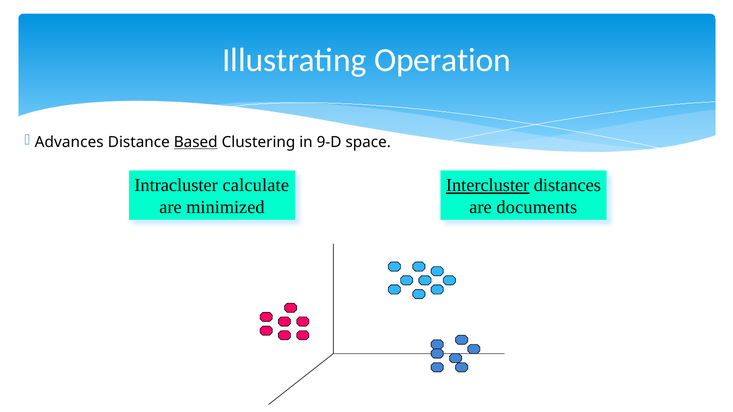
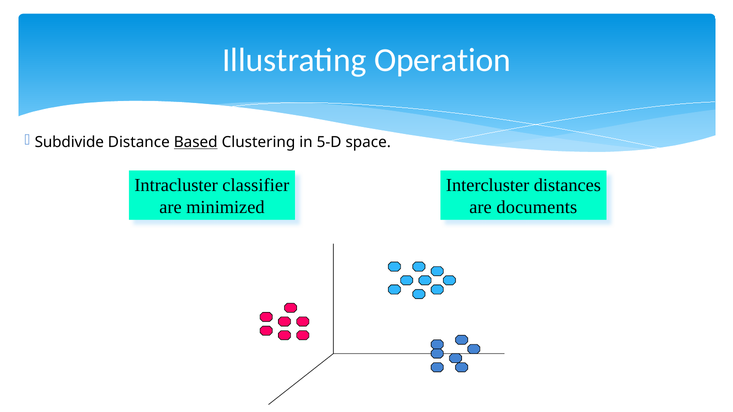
Advances: Advances -> Subdivide (69, 142)
9-D: 9-D -> 5-D (329, 142)
calculate: calculate -> classifier (256, 186)
Intercluster underline: present -> none (488, 186)
